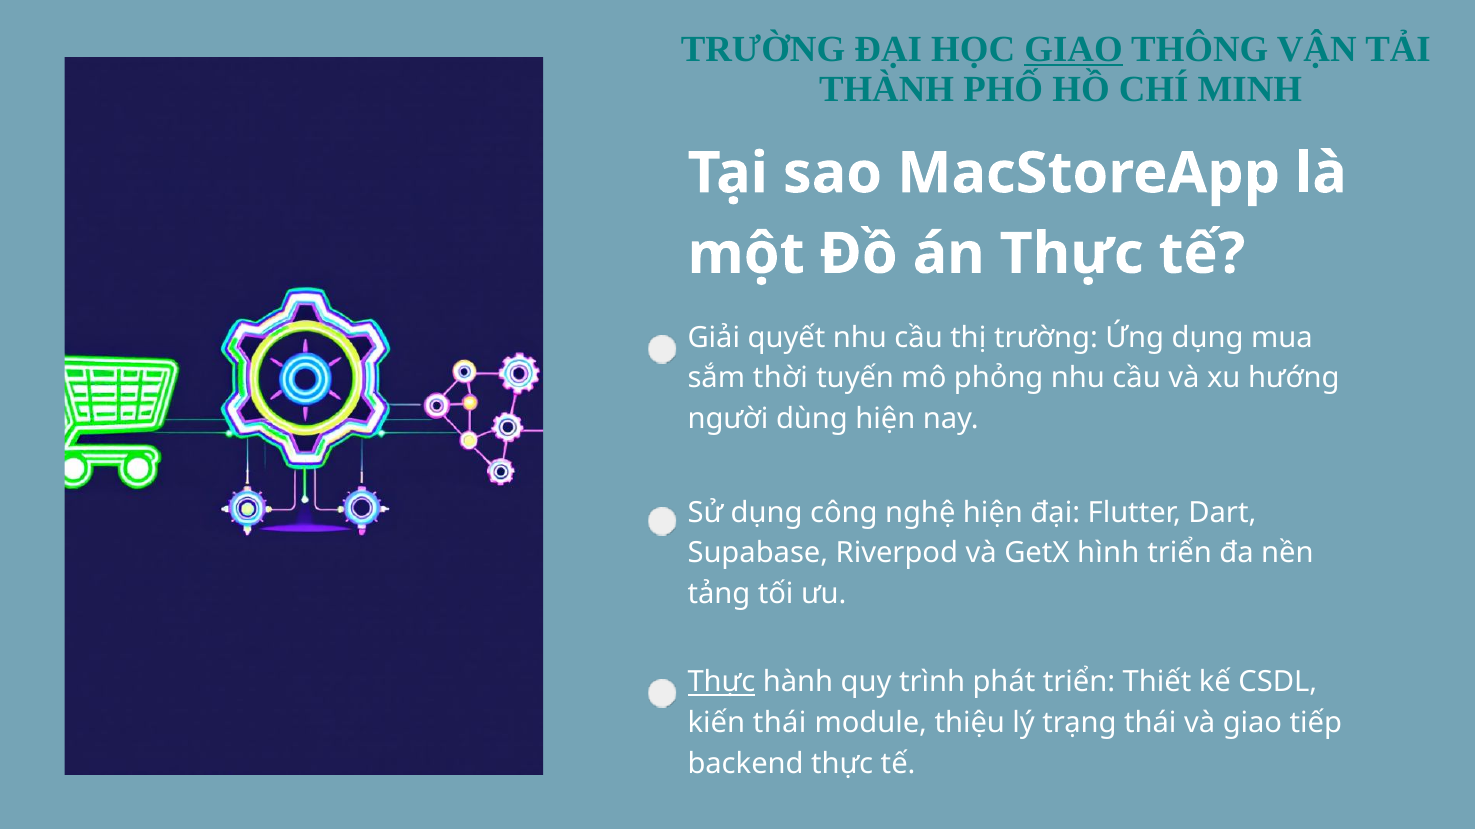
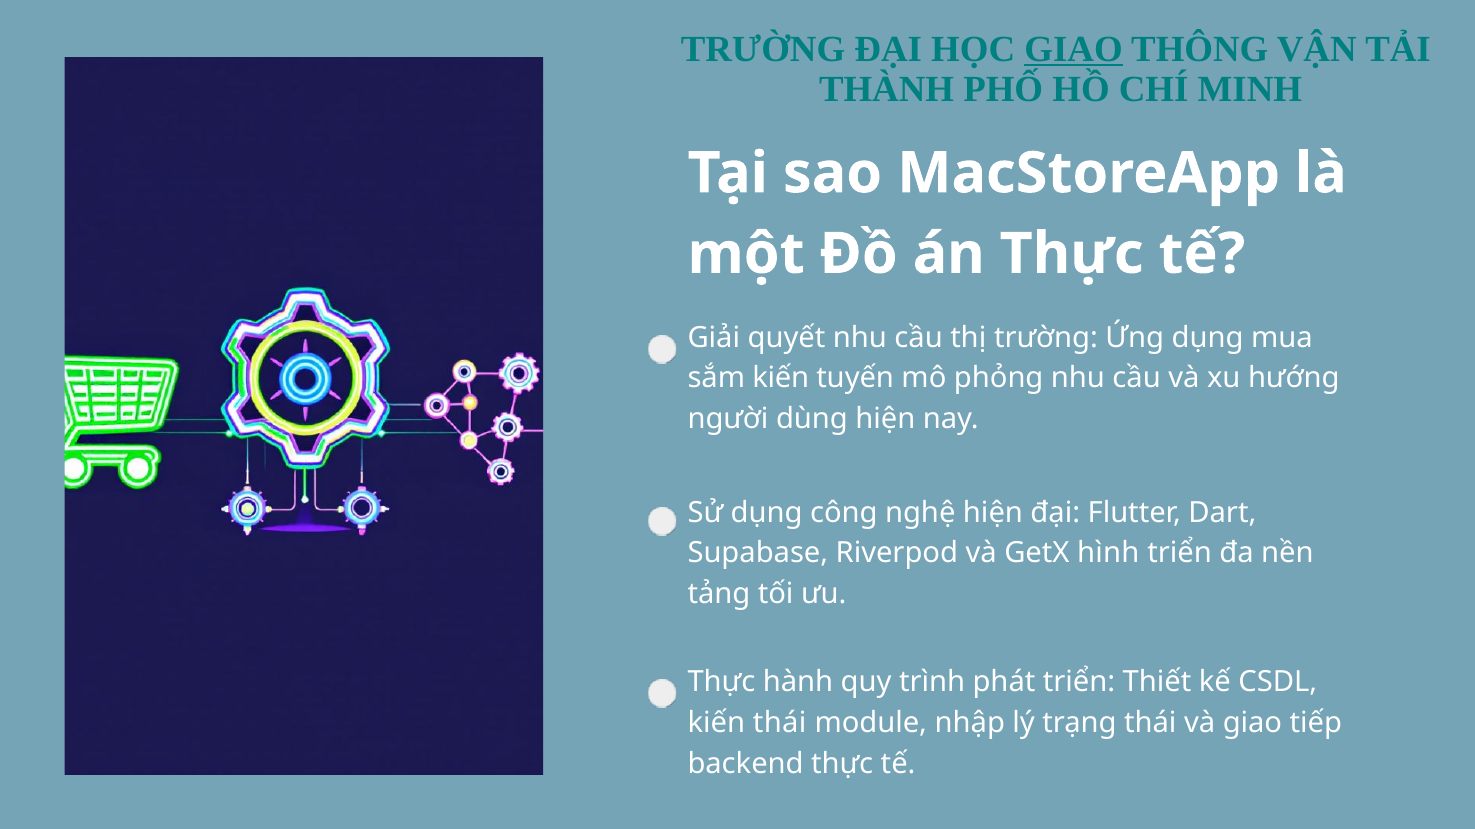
sắm thời: thời -> kiến (781, 379)
Thực underline: present -> none (721, 683)
thiệu: thiệu -> nhập (970, 724)
